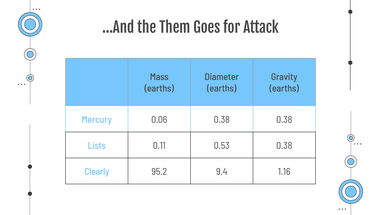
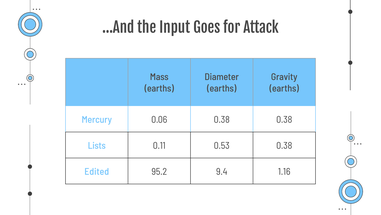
Them: Them -> Input (175, 28)
Clearly: Clearly -> Edited (97, 171)
